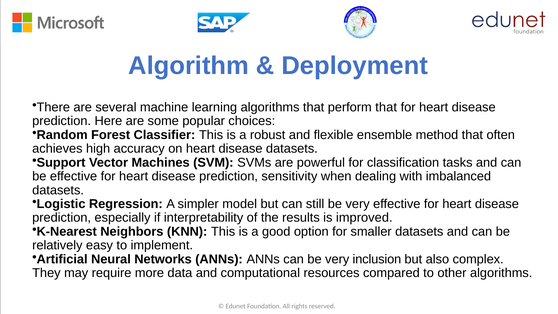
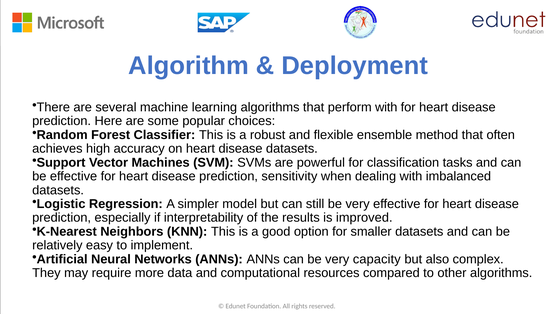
perform that: that -> with (386, 107)
inclusion: inclusion -> capacity (377, 259)
